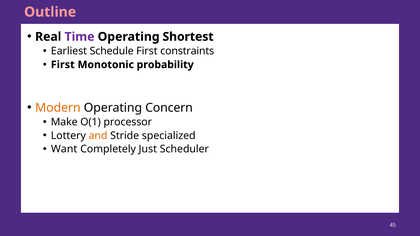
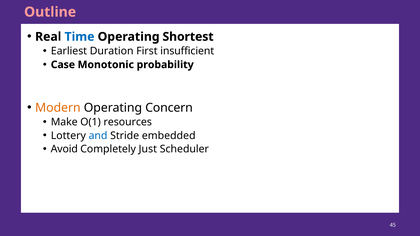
Time colour: purple -> blue (80, 37)
Schedule: Schedule -> Duration (112, 51)
constraints: constraints -> insufficient (187, 51)
First: First -> Case (63, 65)
processor: processor -> resources (128, 122)
and colour: orange -> blue (98, 136)
specialized: specialized -> embedded (169, 136)
Want: Want -> Avoid (64, 149)
